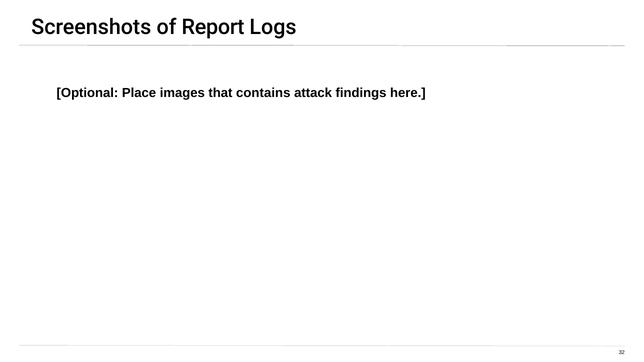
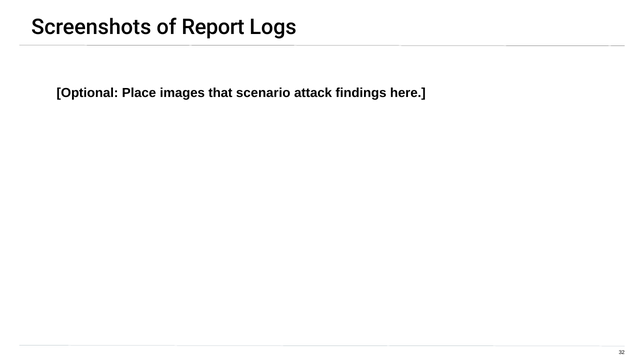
contains: contains -> scenario (263, 93)
